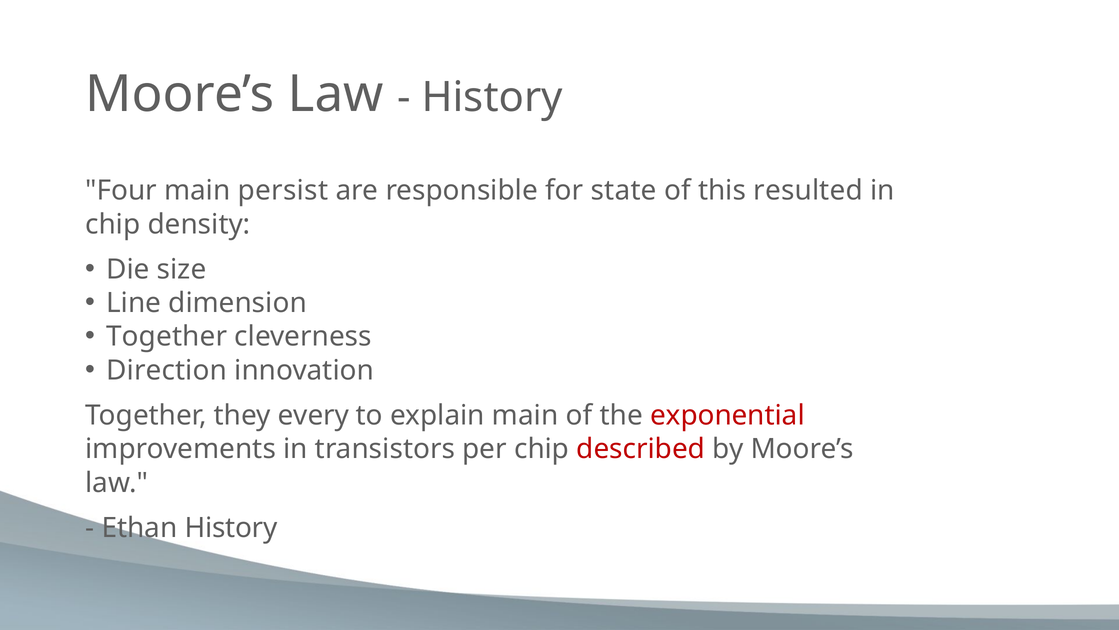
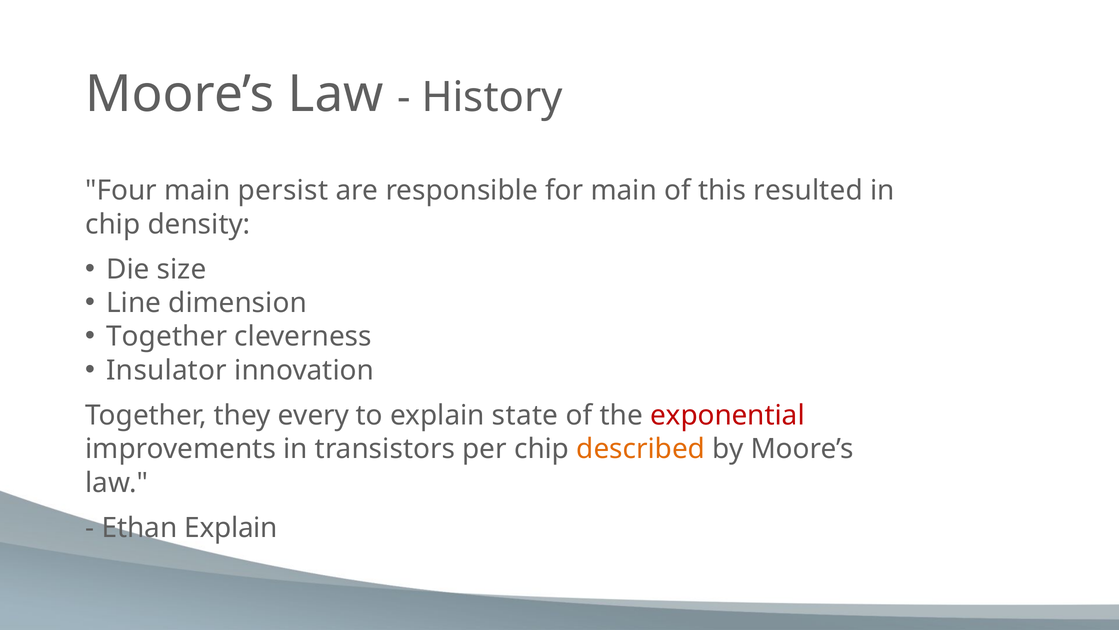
for state: state -> main (624, 190)
Direction: Direction -> Insulator (167, 370)
explain main: main -> state (525, 415)
described colour: red -> orange (641, 449)
Ethan History: History -> Explain (231, 528)
